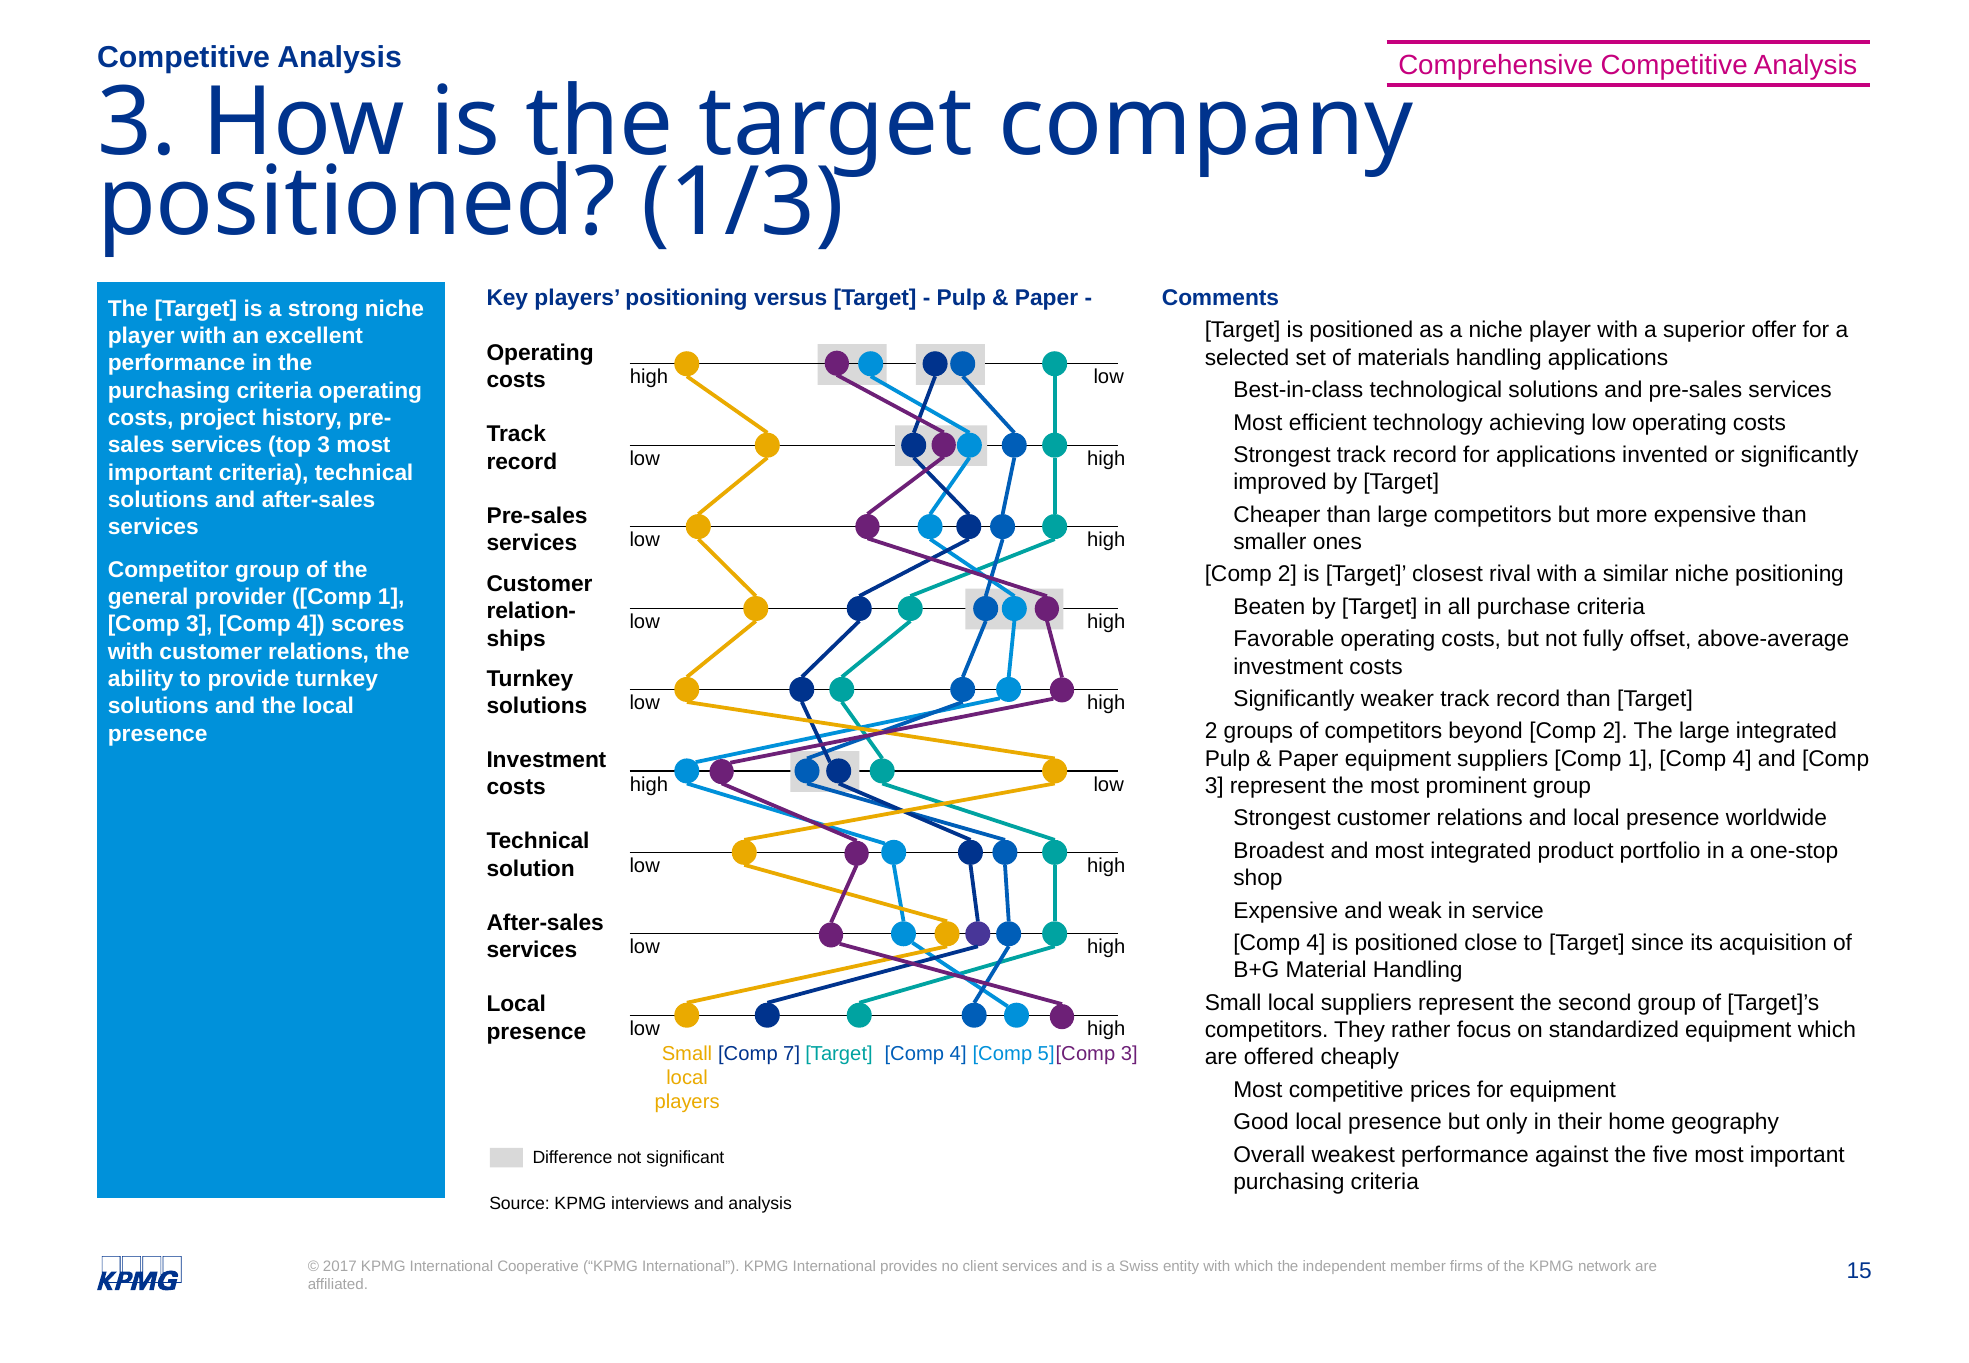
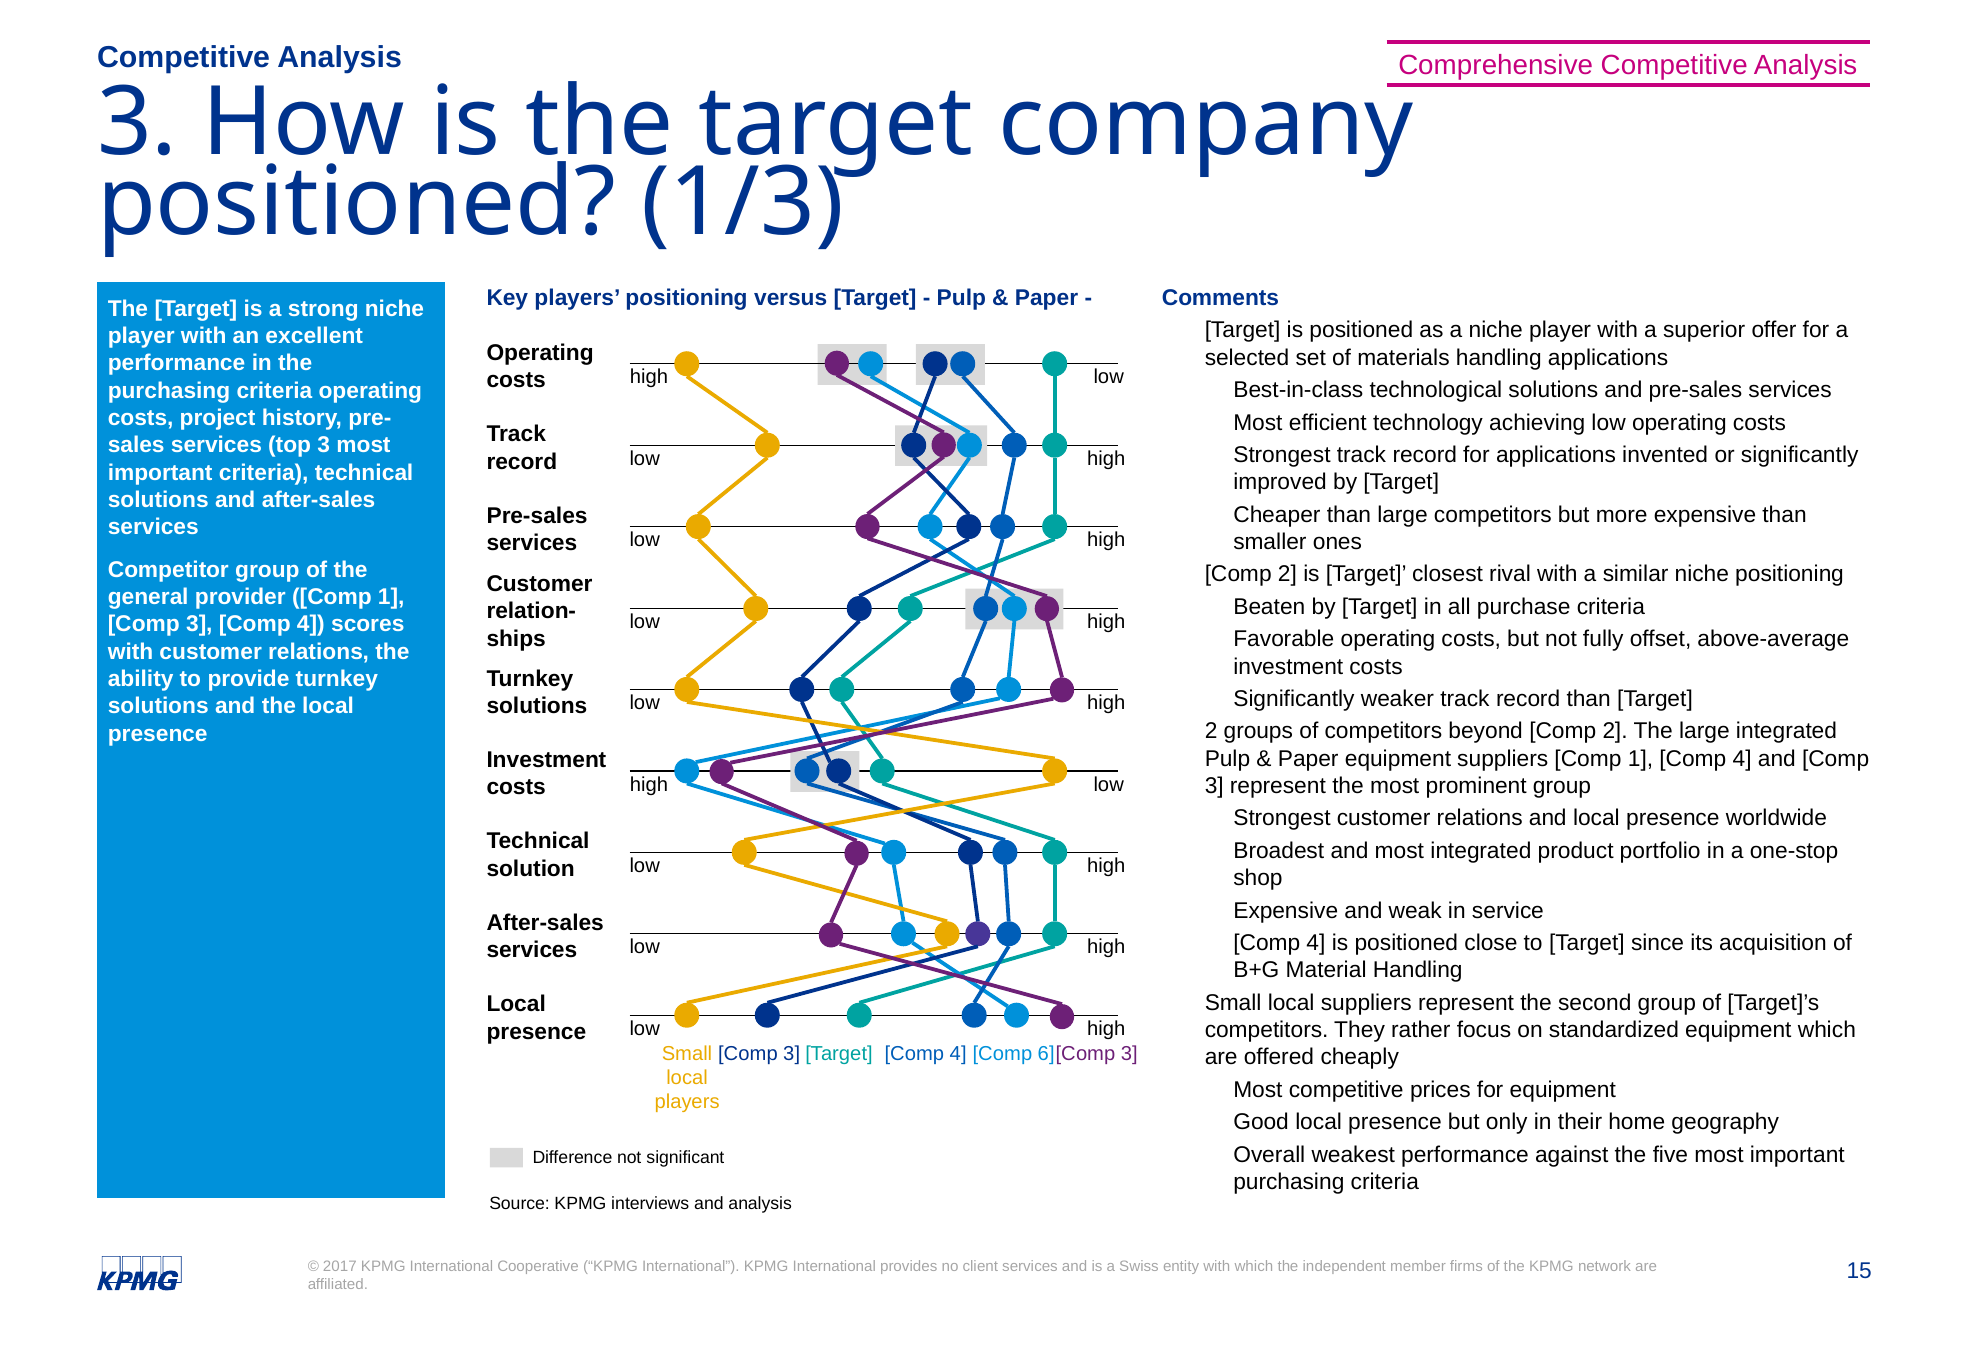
7: 7 -> 3 (792, 1054)
5: 5 -> 6 (1046, 1054)
